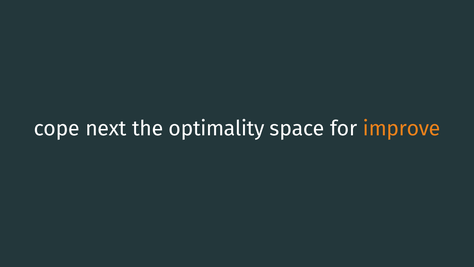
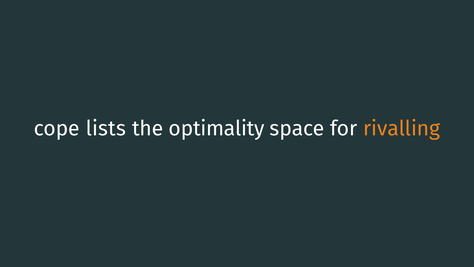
next: next -> lists (106, 128)
improve: improve -> rivalling (402, 128)
